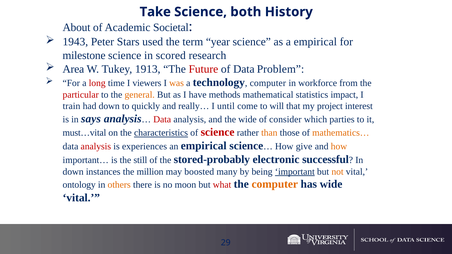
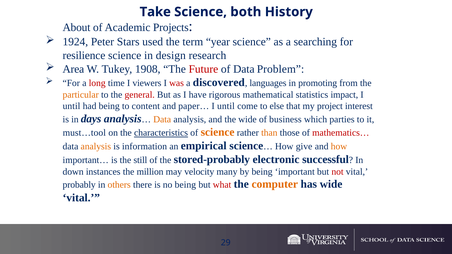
Societal: Societal -> Projects (171, 28)
1943: 1943 -> 1924 (75, 42)
a empirical: empirical -> searching (315, 42)
milestone: milestone -> resilience (84, 56)
scored: scored -> design (171, 56)
1913: 1913 -> 1908 (148, 69)
was colour: orange -> red (177, 83)
technology: technology -> discovered (219, 83)
computer: computer -> languages (268, 83)
workforce: workforce -> promoting (318, 83)
particular colour: red -> orange (81, 95)
general colour: orange -> red (140, 95)
methods: methods -> rigorous (225, 95)
train: train -> until (71, 106)
had down: down -> being (109, 106)
quickly: quickly -> content (146, 106)
really…: really… -> paper… (194, 106)
will: will -> else (277, 106)
says: says -> days (91, 119)
Data colour: red -> orange (162, 119)
consider: consider -> business (285, 119)
must…vital: must…vital -> must…tool (84, 133)
science colour: red -> orange (218, 132)
mathematics… colour: orange -> red (341, 133)
analysis colour: red -> orange (96, 147)
experiences: experiences -> information (145, 147)
boosted: boosted -> velocity (199, 172)
important underline: present -> none (295, 172)
not colour: orange -> red (338, 172)
ontology: ontology -> probably (79, 185)
no moon: moon -> being (185, 185)
